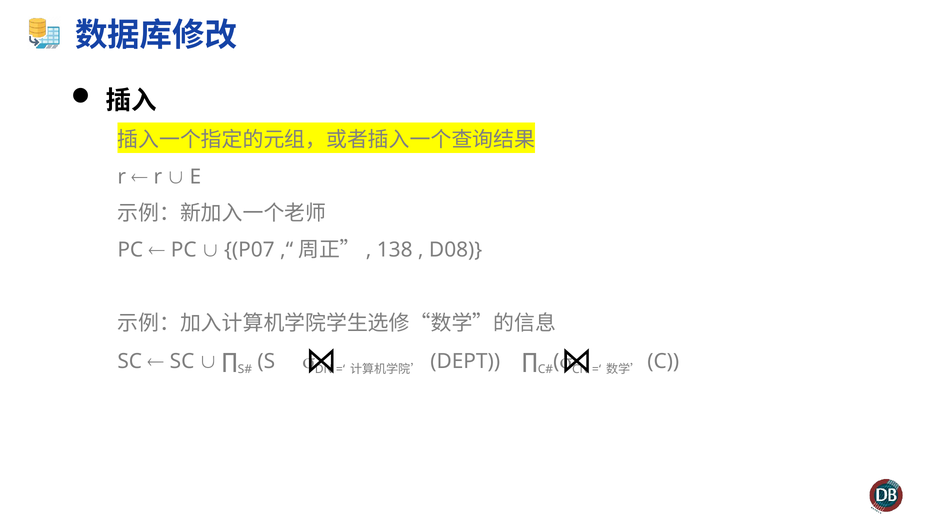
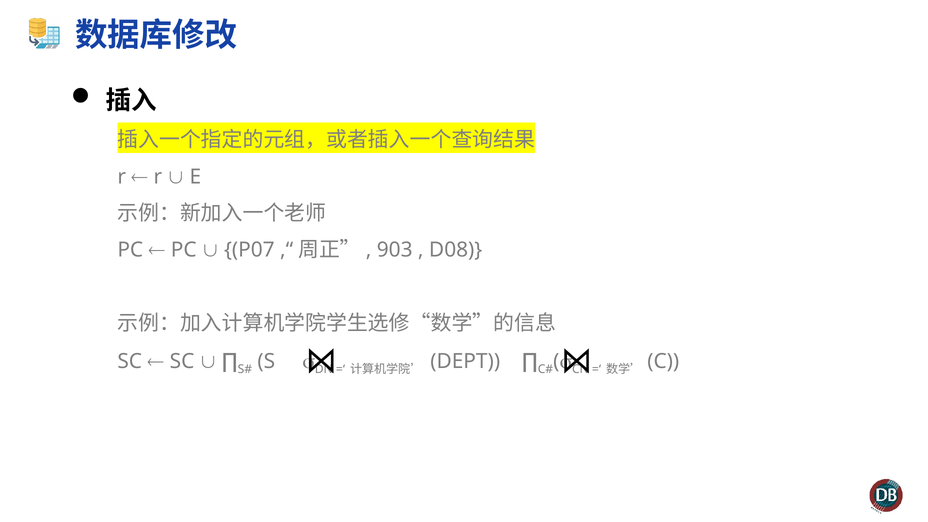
138: 138 -> 903 (395, 250)
